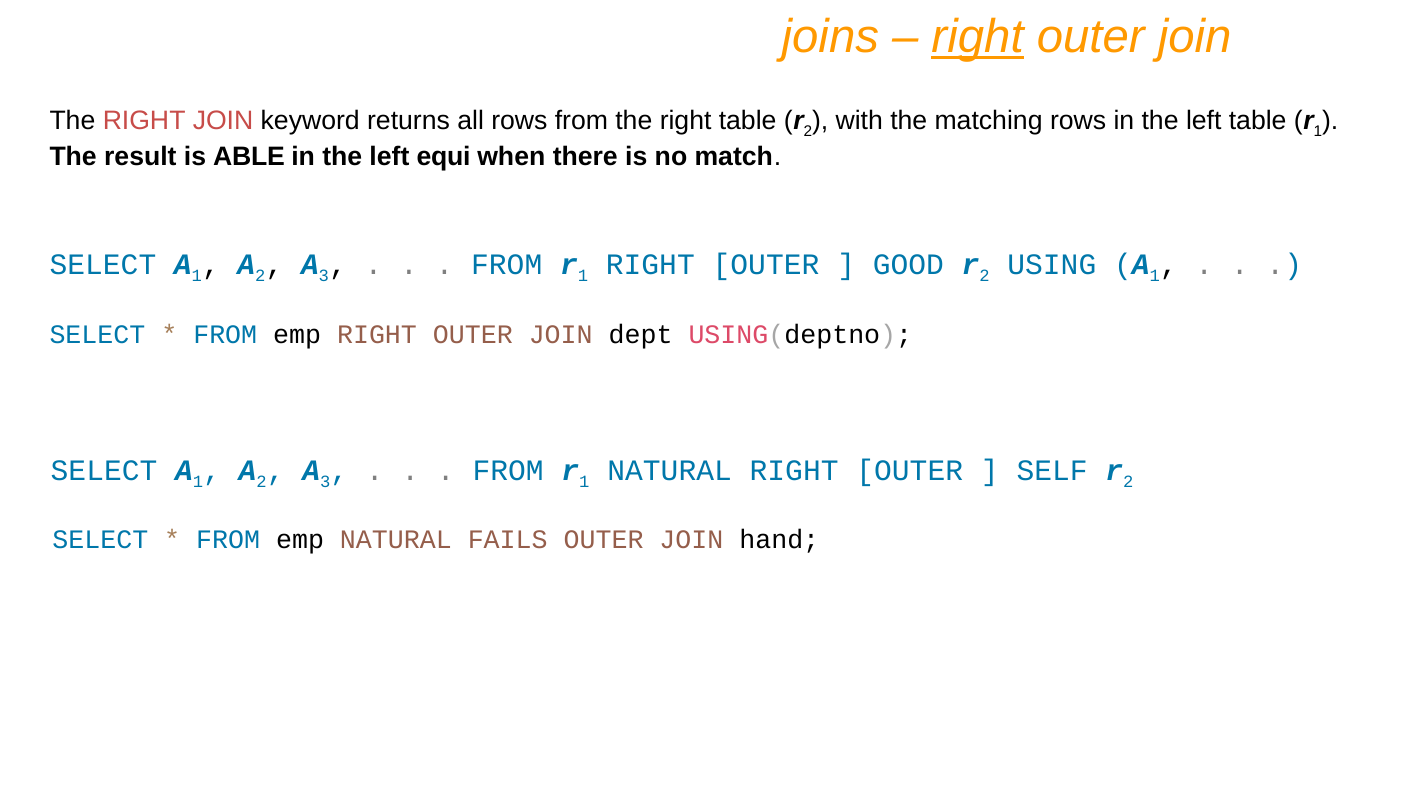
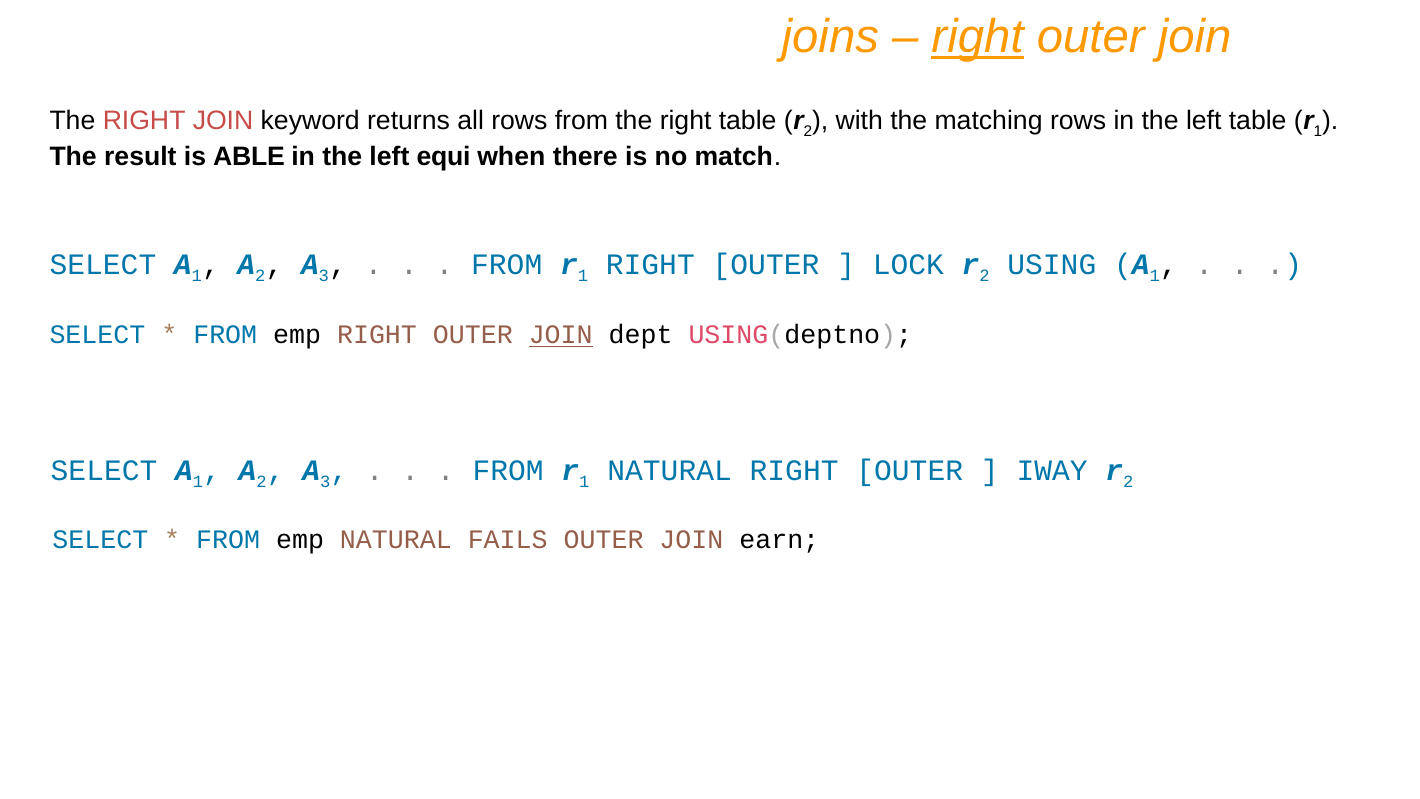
GOOD: GOOD -> LOCK (908, 265)
JOIN underline: none -> present (561, 335)
SELF: SELF -> IWAY (1052, 470)
hand: hand -> earn (779, 540)
